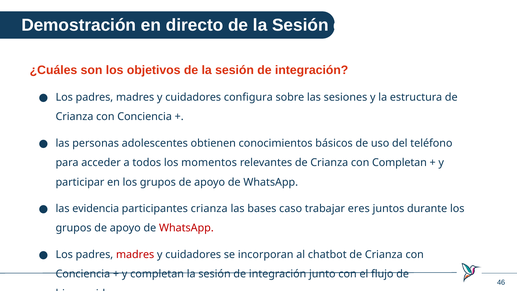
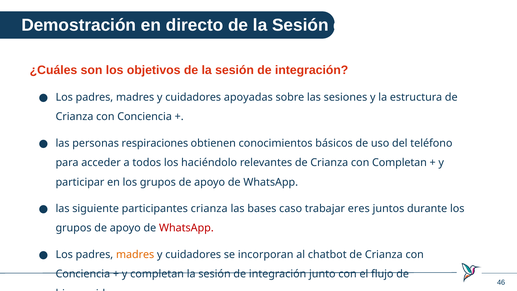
configura: configura -> apoyadas (248, 97)
adolescentes: adolescentes -> respiraciones (155, 143)
momentos: momentos -> haciéndolo (209, 163)
evidencia: evidencia -> siguiente (96, 209)
madres colour: red -> orange (135, 255)
